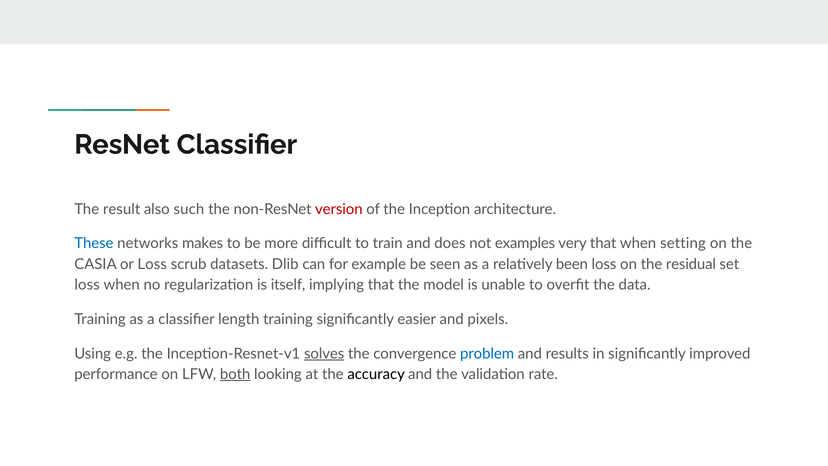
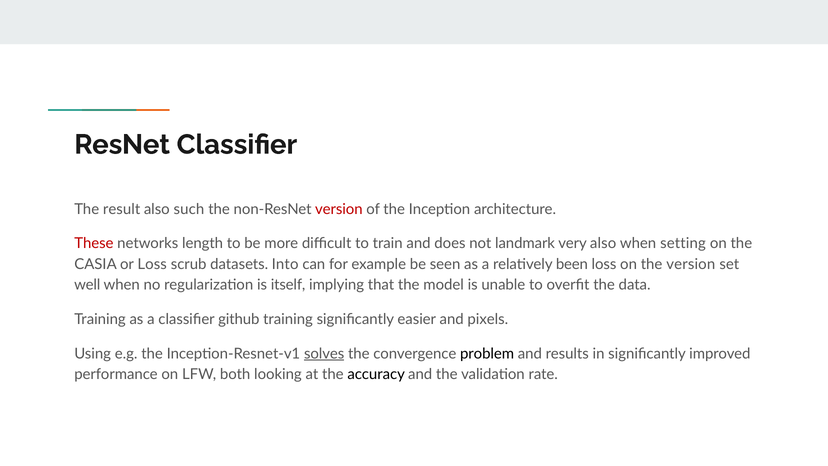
These colour: blue -> red (94, 243)
makes: makes -> length (203, 243)
examples: examples -> landmark (525, 243)
very that: that -> also (603, 243)
Dlib: Dlib -> Into (285, 264)
the residual: residual -> version (691, 264)
loss: loss -> well (87, 285)
length: length -> github (239, 319)
problem colour: blue -> black (487, 353)
both underline: present -> none (235, 374)
